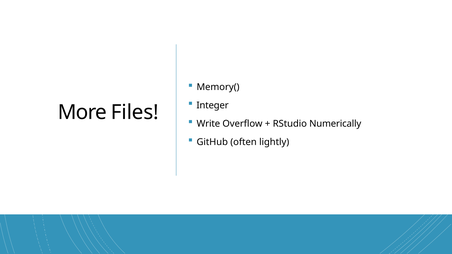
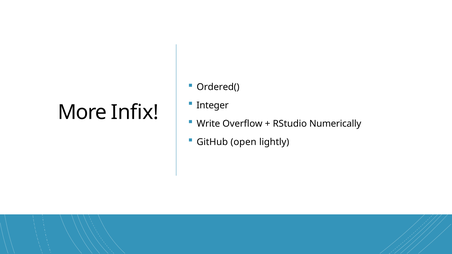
Memory(: Memory( -> Ordered( (218, 87)
Files: Files -> Infix (135, 112)
often: often -> open (244, 142)
